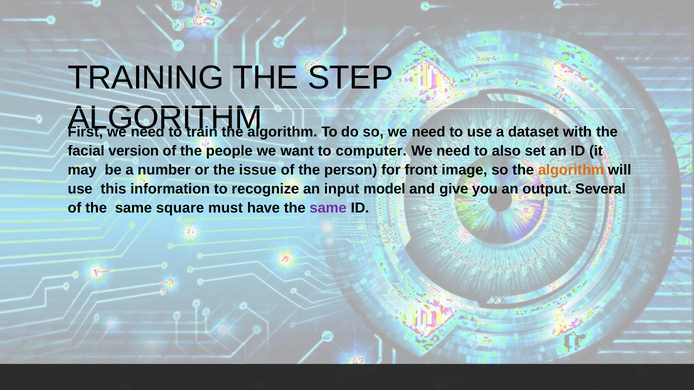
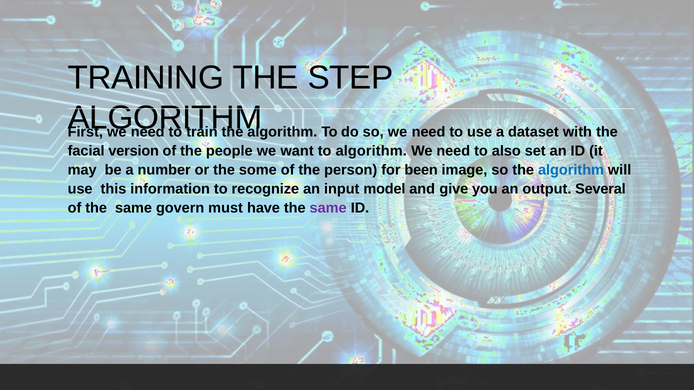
to computer: computer -> algorithm (371, 151)
issue: issue -> some (258, 170)
front: front -> been (421, 170)
algorithm colour: orange -> blue (571, 170)
square: square -> govern (180, 208)
